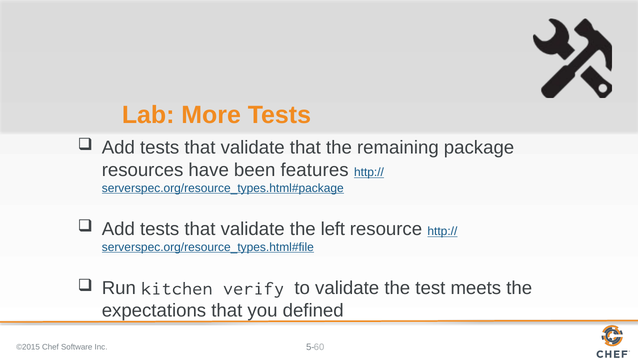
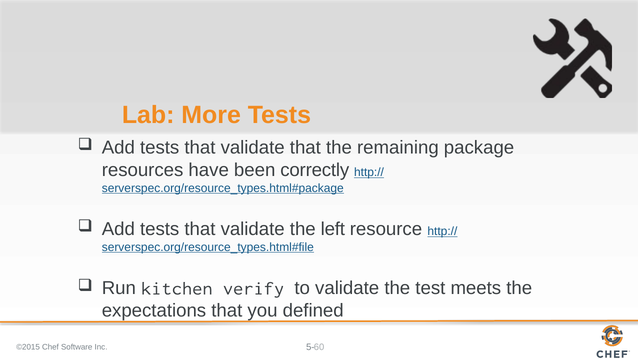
features: features -> correctly (315, 170)
